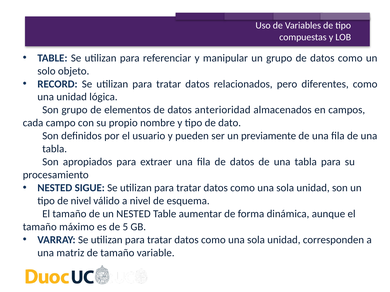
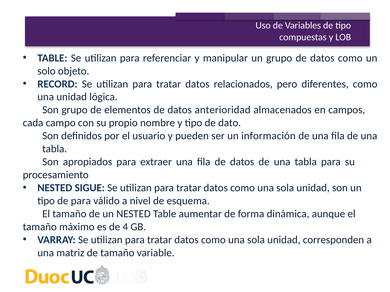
previamente: previamente -> información (268, 136)
de nivel: nivel -> para (81, 201)
5: 5 -> 4 (125, 227)
